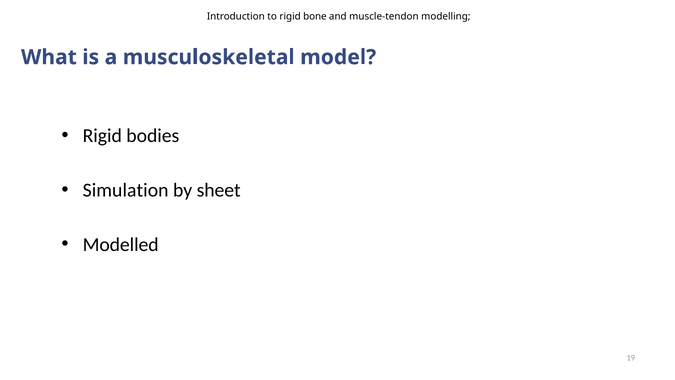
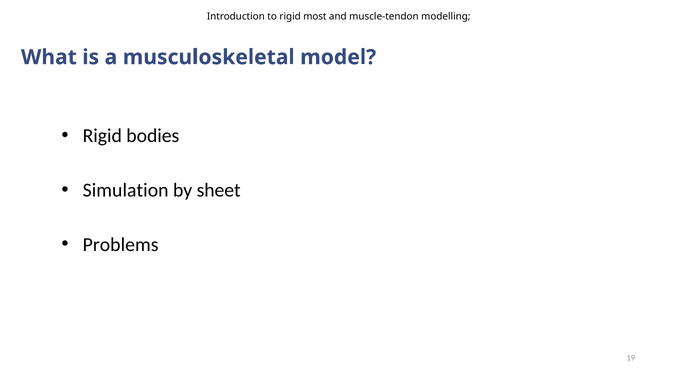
bone: bone -> most (315, 17)
Modelled: Modelled -> Problems (121, 244)
